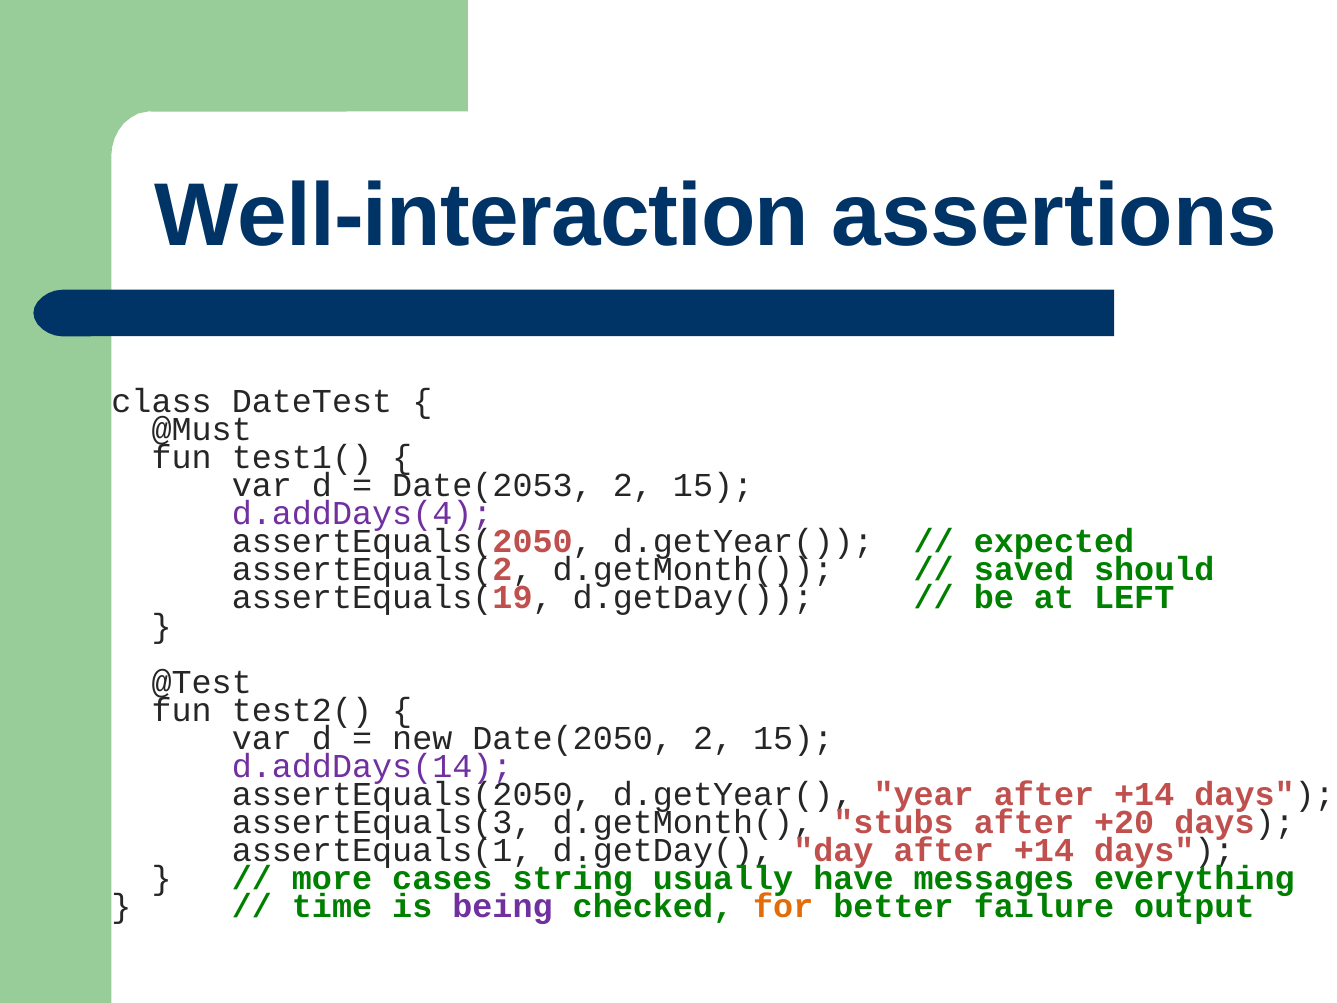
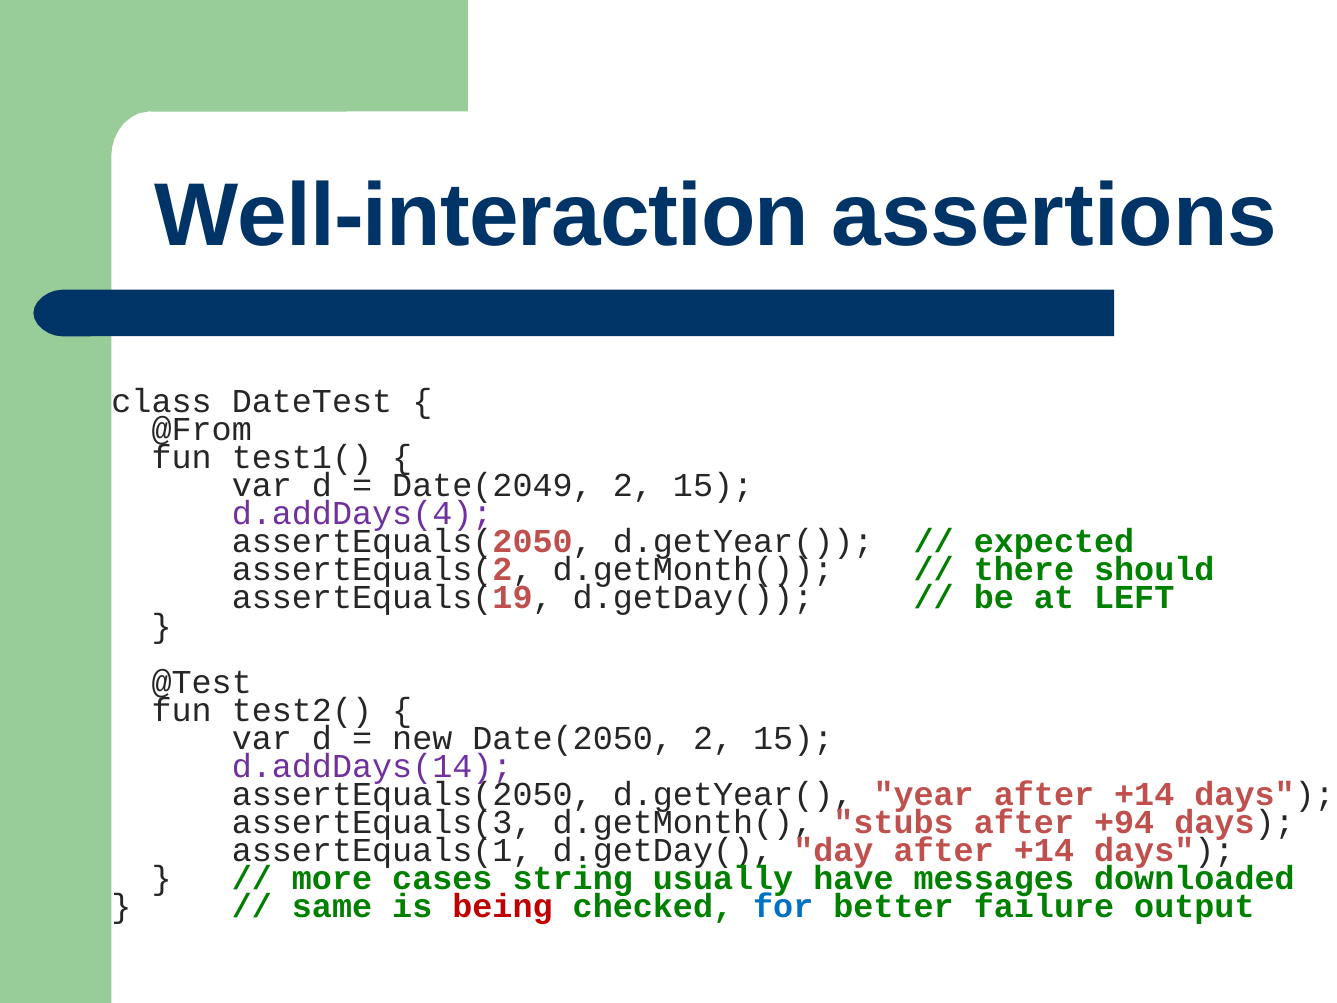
@Must: @Must -> @From (202, 429)
Date(2053: Date(2053 -> Date(2049 (492, 486)
saved: saved -> there (1024, 570)
+20: +20 -> +94 (1124, 822)
everything: everything -> downloaded (1194, 878)
time: time -> same (332, 906)
being colour: purple -> red (503, 906)
for colour: orange -> blue (783, 906)
